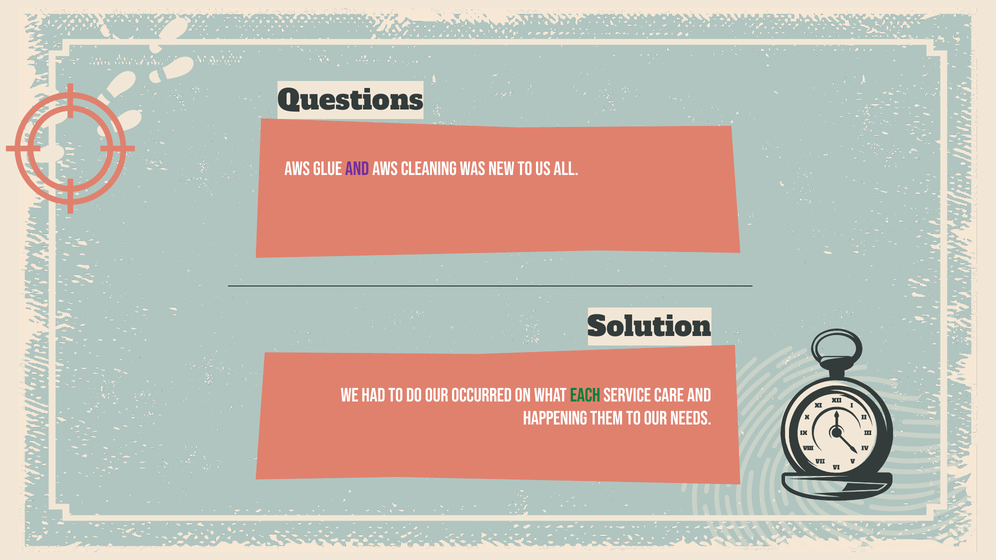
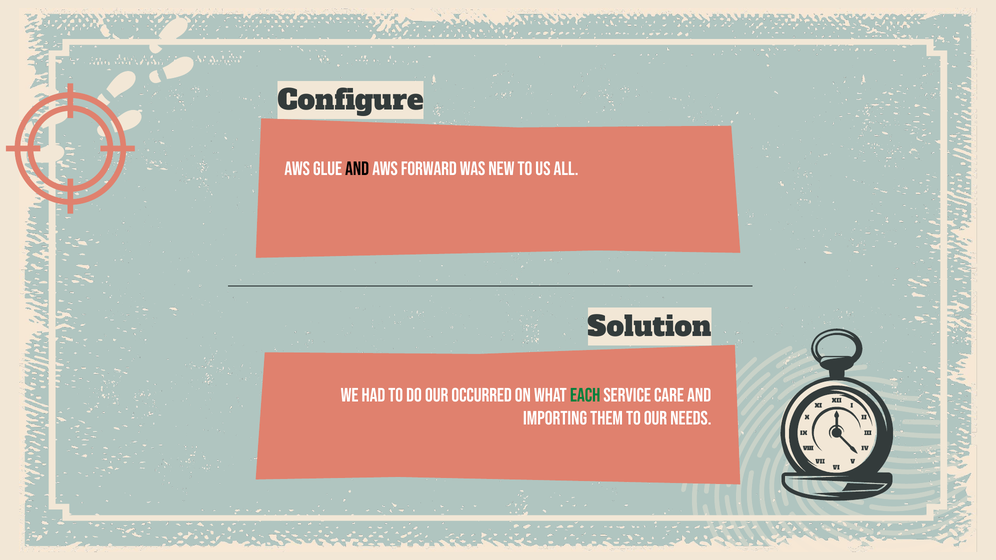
Questions: Questions -> Configure (351, 101)
and colour: purple -> black (357, 169)
Cleaning: Cleaning -> Forward (429, 169)
happening: happening -> importing (555, 419)
